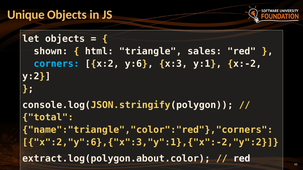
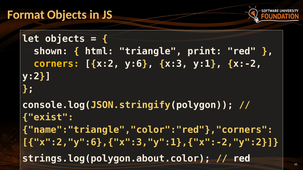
Unique: Unique -> Format (26, 15)
sales: sales -> print (205, 51)
corners colour: light blue -> yellow (56, 64)
total: total -> exist (48, 118)
extract.log(polygon.about.color: extract.log(polygon.about.color -> strings.log(polygon.about.color (116, 159)
